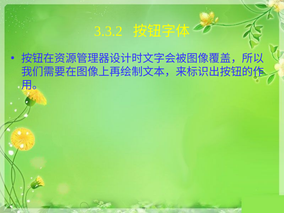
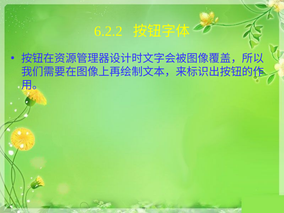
3.3.2: 3.3.2 -> 6.2.2 (108, 31)
